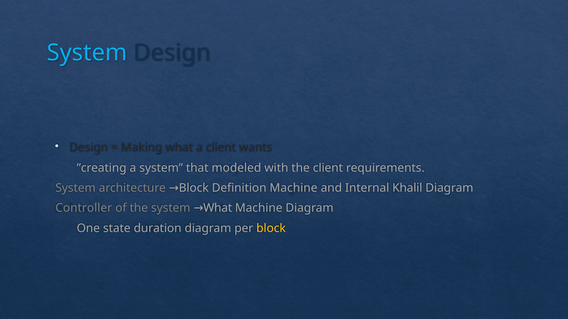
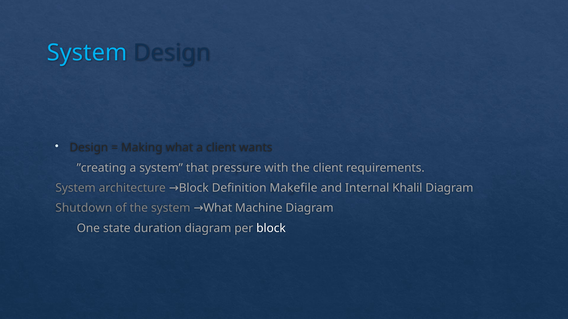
modeled: modeled -> pressure (236, 168)
Definition Machine: Machine -> Makefile (294, 188)
Controller: Controller -> Shutdown (84, 208)
block colour: yellow -> white (271, 228)
